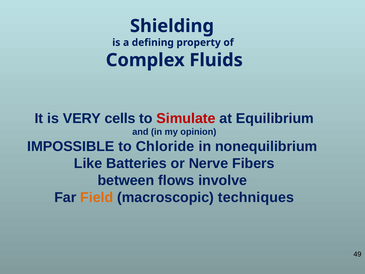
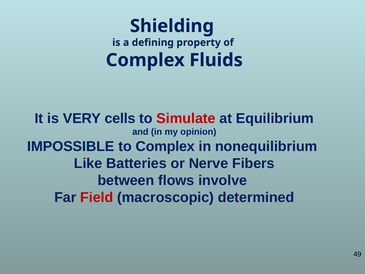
to Chloride: Chloride -> Complex (165, 146)
Field colour: orange -> red (97, 197)
techniques: techniques -> determined (256, 197)
